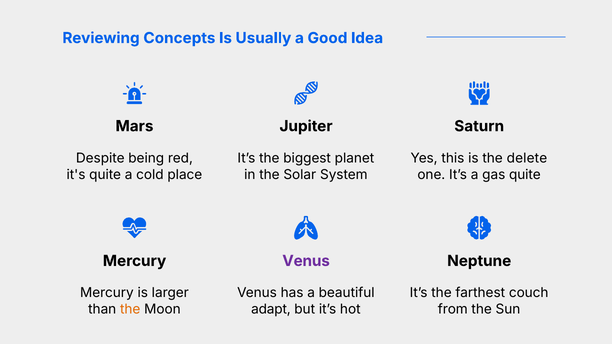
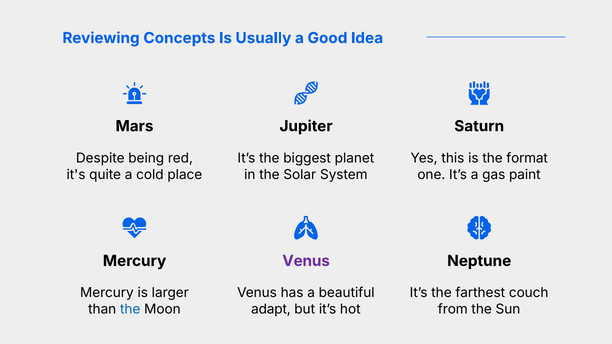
delete: delete -> format (527, 158)
gas quite: quite -> paint (525, 175)
the colour: orange -> blue (130, 310)
